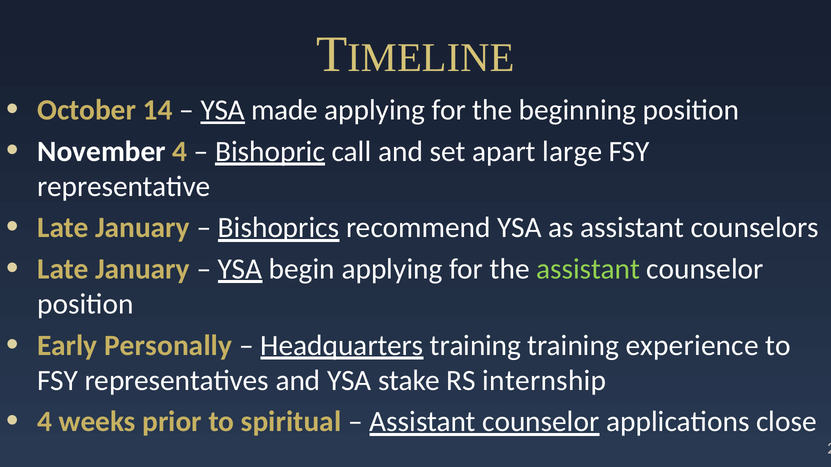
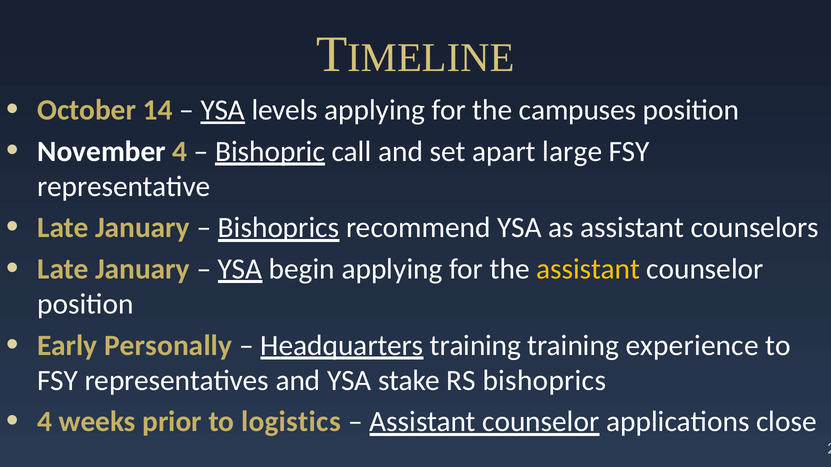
made: made -> levels (285, 110)
beginning: beginning -> campuses (578, 110)
assistant colour: light green -> yellow (588, 269)
RS internship: internship -> bishoprics (544, 381)
spiritual: spiritual -> logistics (291, 422)
